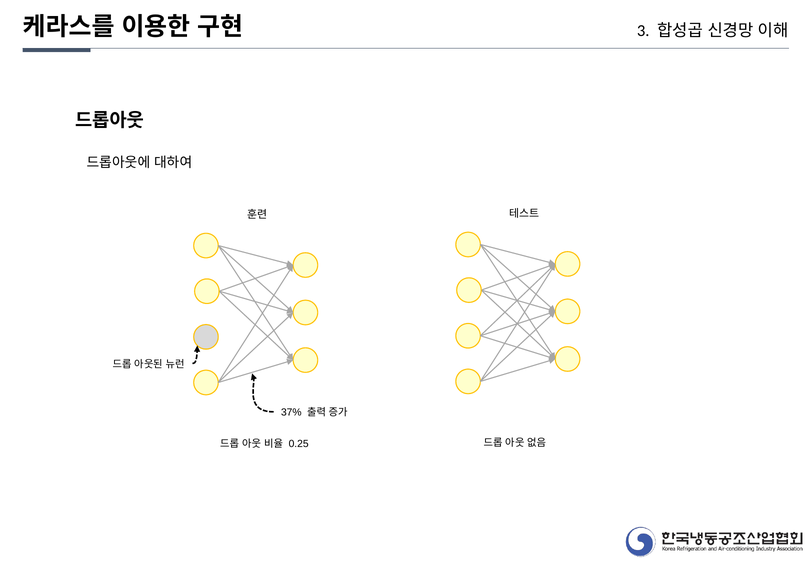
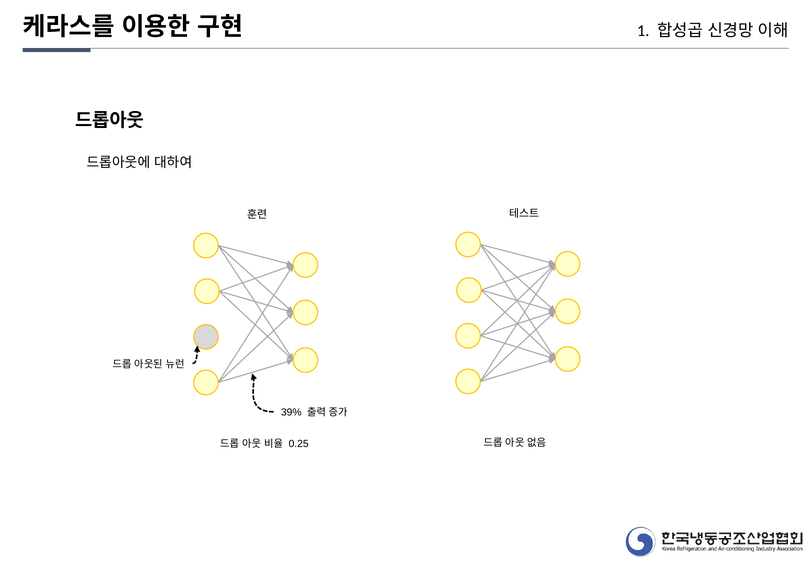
3: 3 -> 1 (643, 31)
37%: 37% -> 39% (291, 412)
